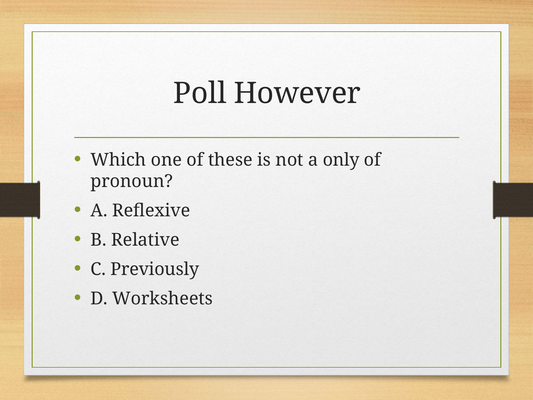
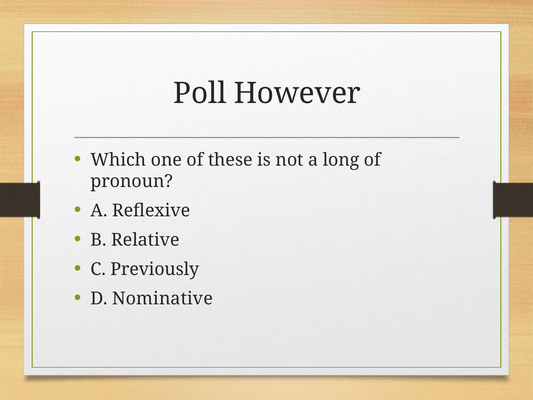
only: only -> long (341, 160)
Worksheets: Worksheets -> Nominative (163, 298)
